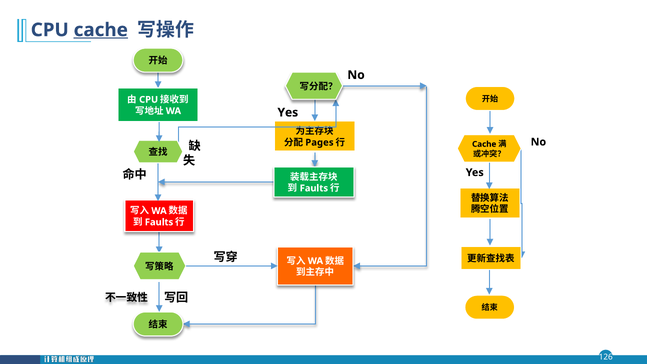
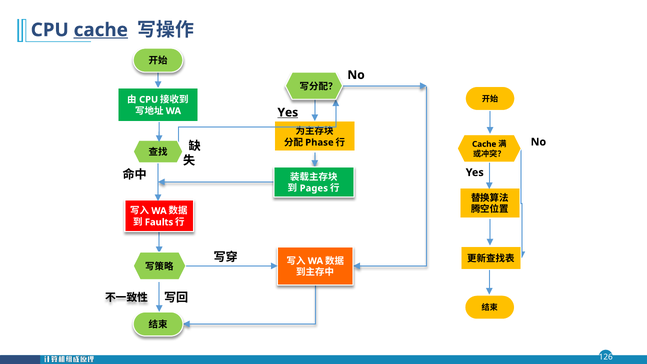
Yes underline: none -> present (288, 112)
Pages: Pages -> Phase (319, 142)
Faults: Faults -> Pages (314, 188)
